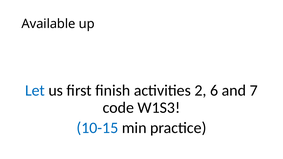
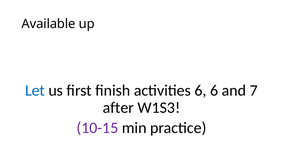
activities 2: 2 -> 6 (200, 91)
code: code -> after (118, 108)
10-15 colour: blue -> purple (97, 128)
